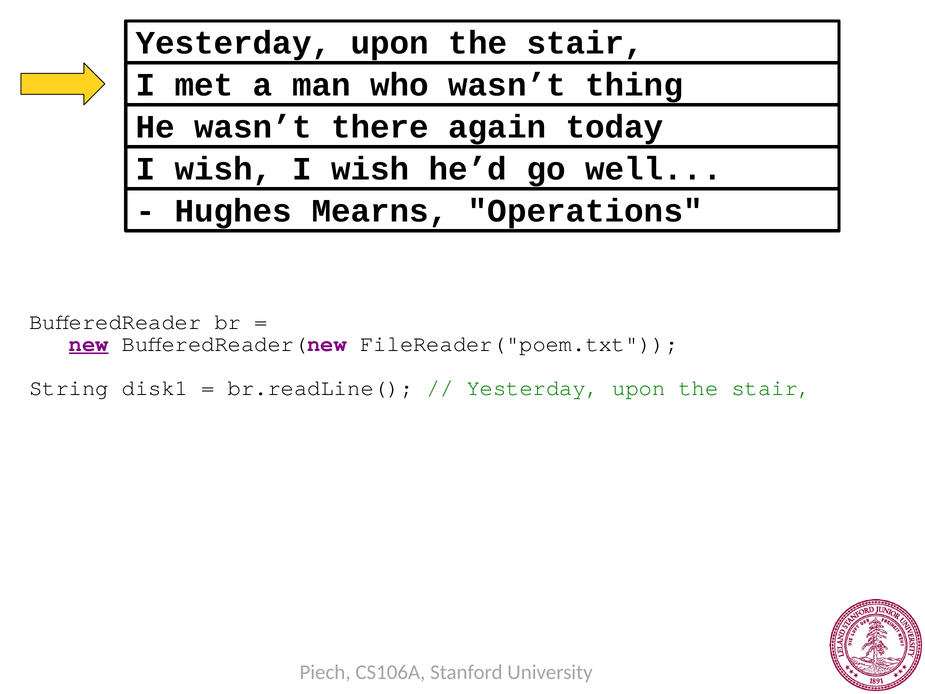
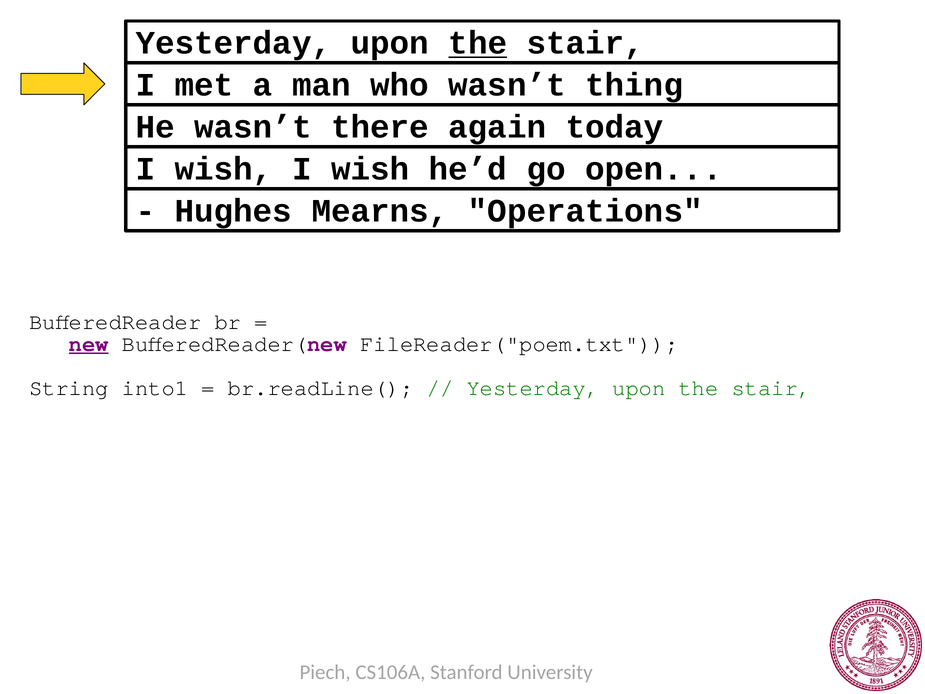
the underline: none -> present (478, 43)
well: well -> open (654, 169)
disk1: disk1 -> into1 (155, 388)
